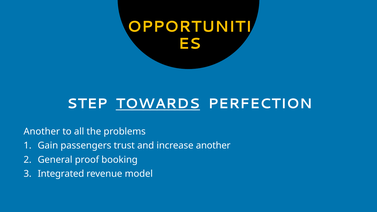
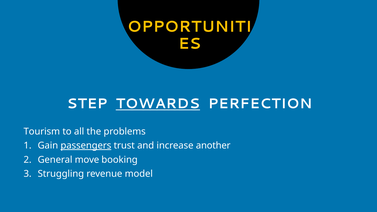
Another: Another -> Tourism (42, 132)
passengers underline: none -> present (86, 146)
proof: proof -> move (87, 160)
Integrated: Integrated -> Struggling (61, 174)
